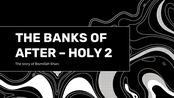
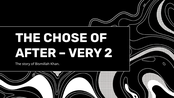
BANKS: BANKS -> CHOSE (65, 38)
HOLY: HOLY -> VERY (85, 53)
